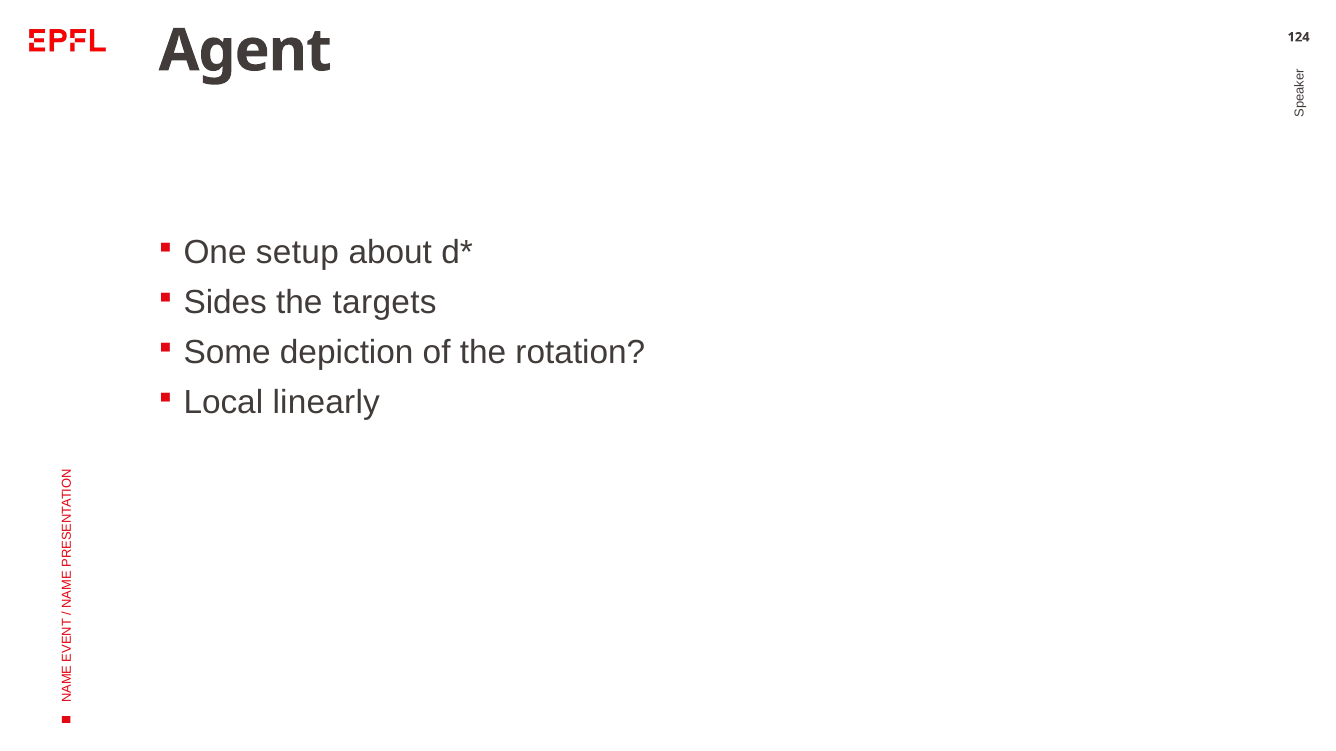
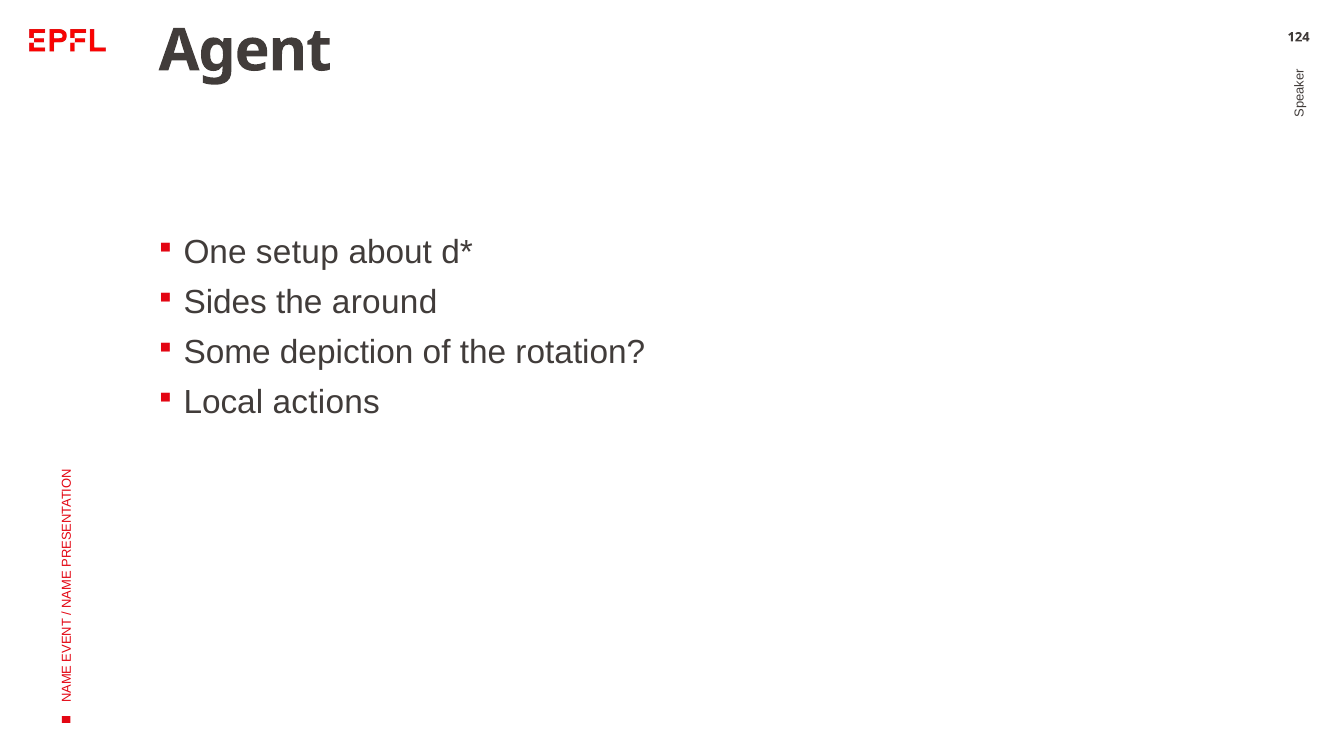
targets: targets -> around (385, 303)
linearly: linearly -> actions (326, 403)
